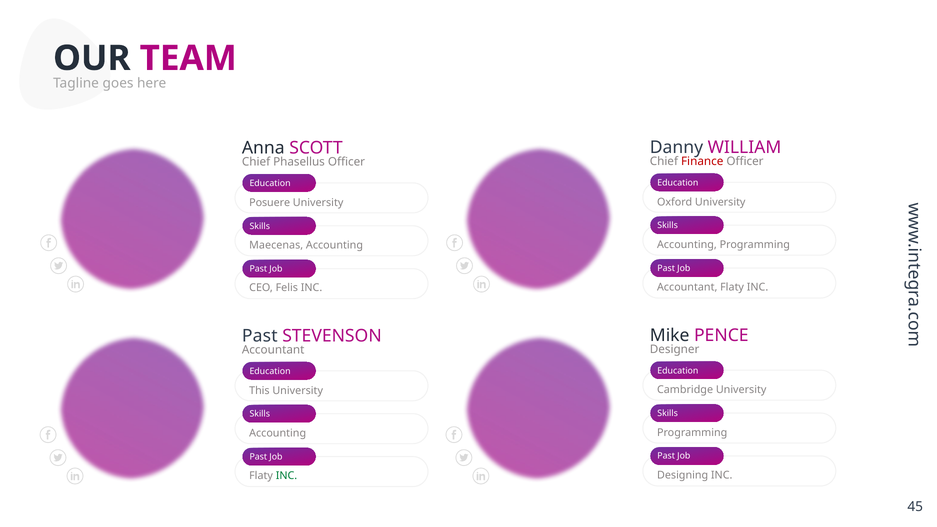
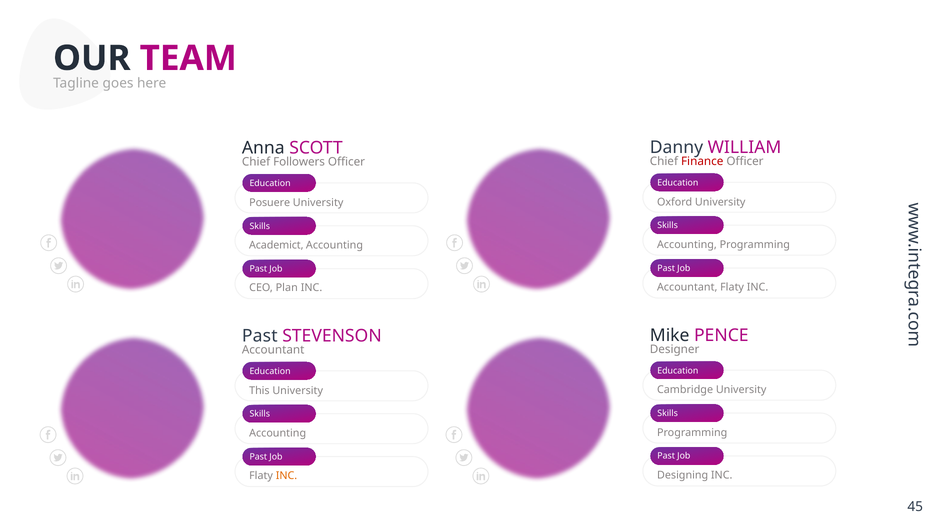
Phasellus: Phasellus -> Followers (299, 162)
Maecenas: Maecenas -> Academict (276, 245)
Felis: Felis -> Plan (287, 288)
INC colour: green -> orange (287, 476)
